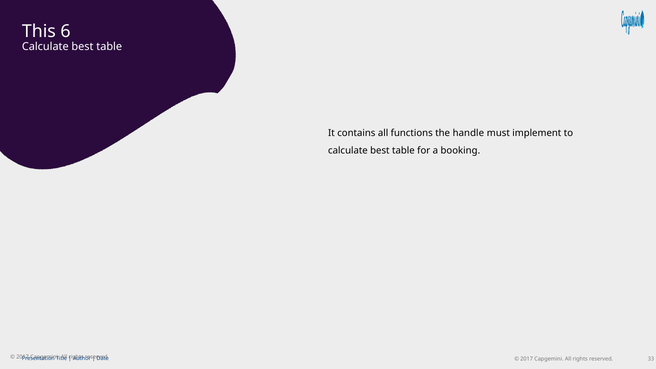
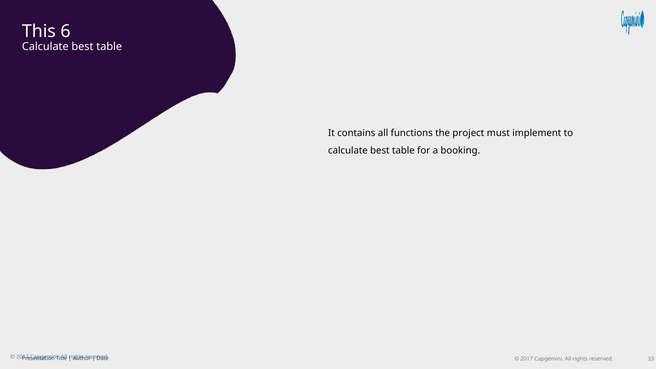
handle: handle -> project (468, 133)
